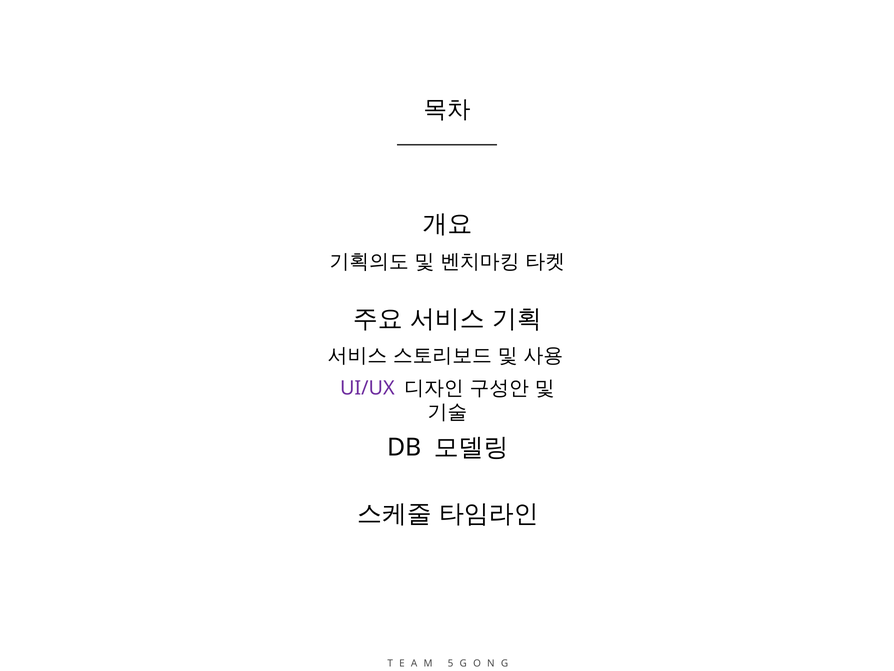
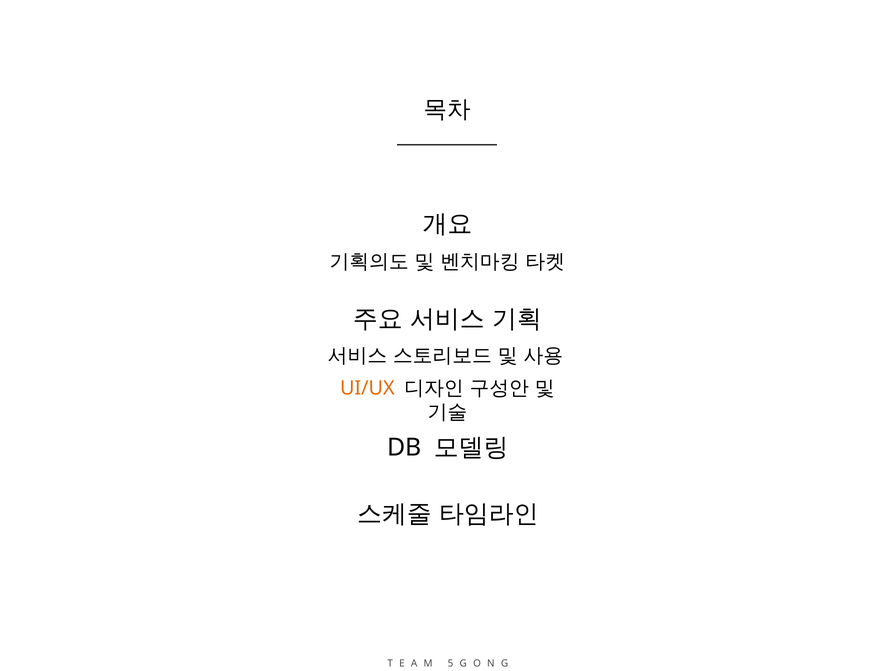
UI/UX colour: purple -> orange (367, 388)
